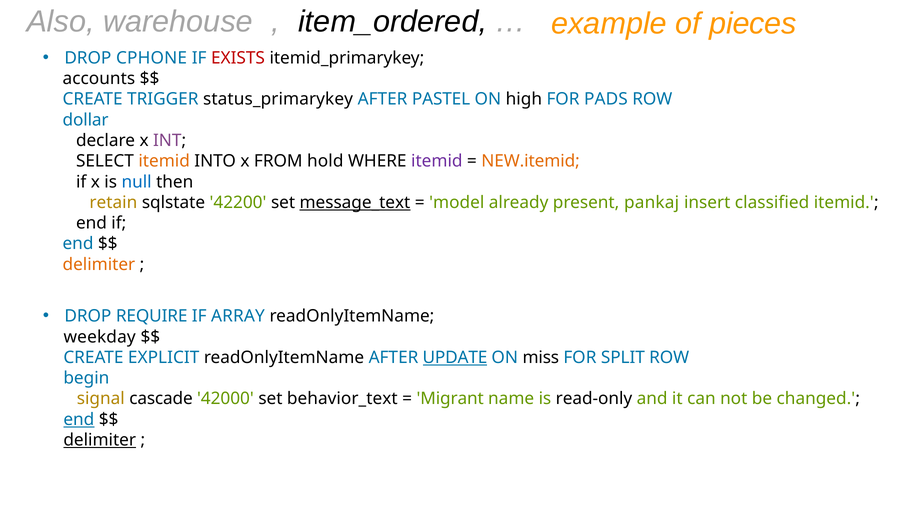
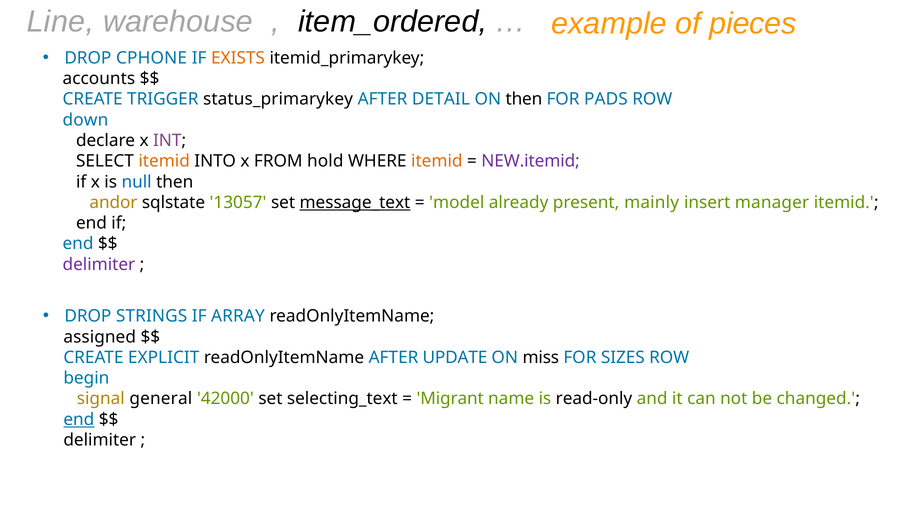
Also: Also -> Line (60, 22)
EXISTS colour: red -> orange (238, 58)
PASTEL: PASTEL -> DETAIL (441, 99)
ON high: high -> then (524, 99)
dollar: dollar -> down (85, 120)
itemid colour: purple -> orange (437, 161)
NEW.itemid colour: orange -> purple (531, 161)
retain: retain -> andor (113, 203)
42200: 42200 -> 13057 (238, 203)
pankaj: pankaj -> mainly (652, 203)
classified: classified -> manager (772, 203)
delimiter colour: orange -> purple (99, 265)
REQUIRE: REQUIRE -> STRINGS (152, 316)
weekday: weekday -> assigned (100, 337)
UPDATE underline: present -> none (455, 358)
SPLIT: SPLIT -> SIZES (623, 358)
cascade: cascade -> general (161, 399)
behavior_text: behavior_text -> selecting_text (342, 399)
delimiter underline: present -> none (100, 440)
